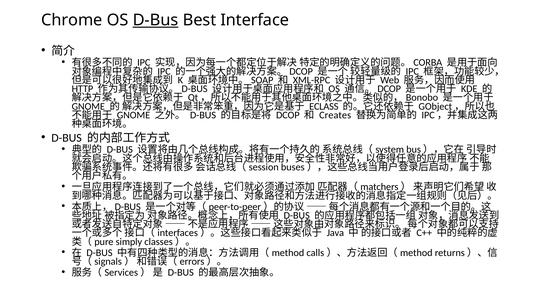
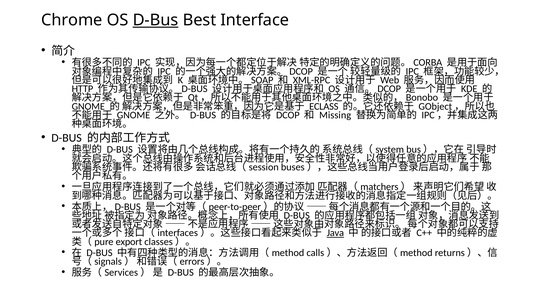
Creates: Creates -> Missing (335, 115)
Java underline: none -> present (335, 233)
simply: simply -> export (129, 242)
